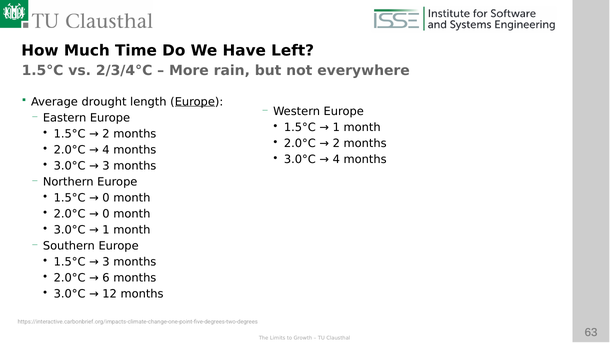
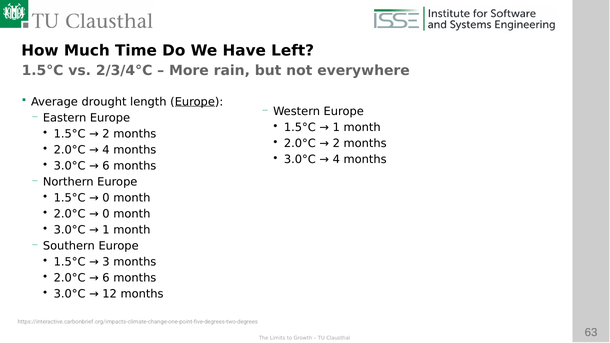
3: 3 -> 6 (106, 166)
